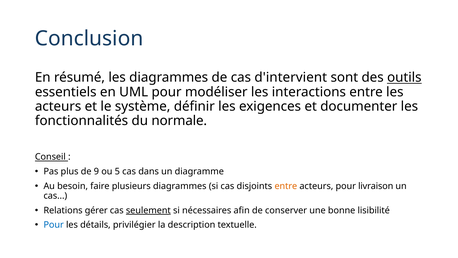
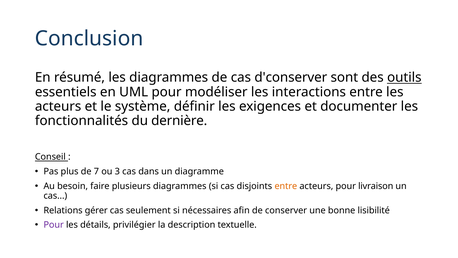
d'intervient: d'intervient -> d'conserver (291, 77)
normale: normale -> dernière (179, 121)
9: 9 -> 7 (96, 171)
5: 5 -> 3 (117, 171)
seulement underline: present -> none (148, 210)
Pour colour: blue -> purple (54, 225)
